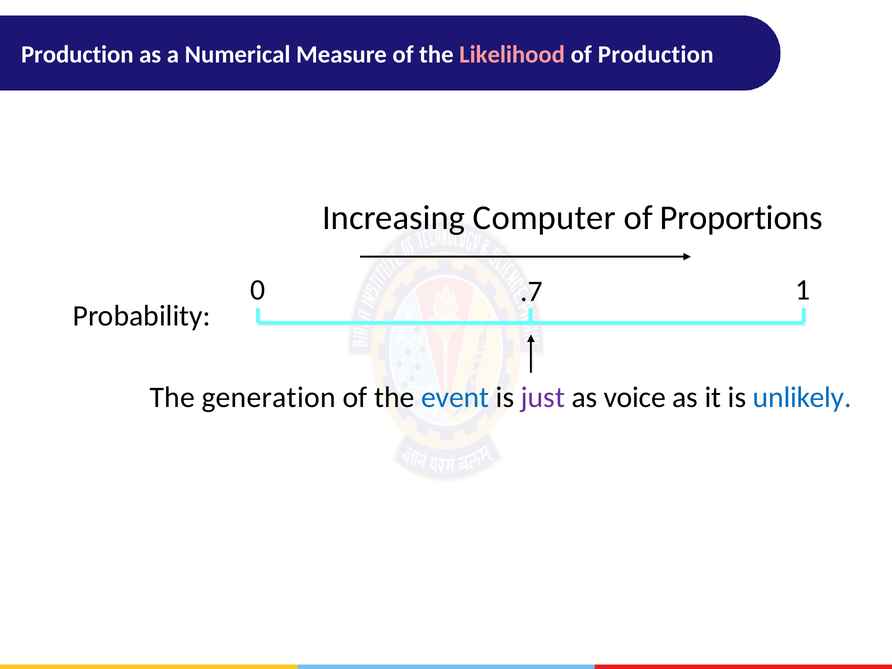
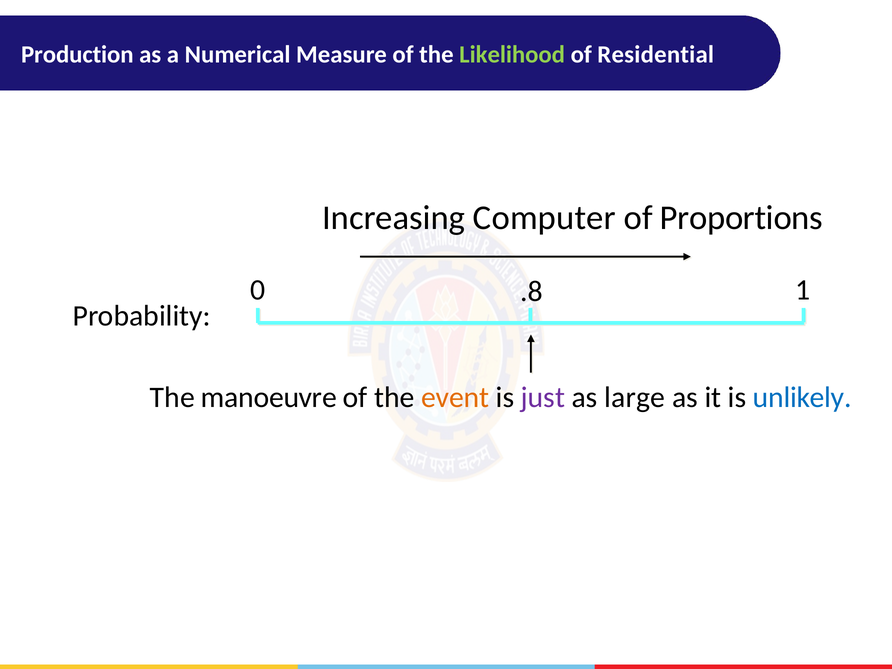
Likelihood colour: pink -> light green (512, 55)
of Production: Production -> Residential (656, 55)
.7: .7 -> .8 (531, 291)
generation: generation -> manoeuvre (269, 397)
event colour: blue -> orange (455, 397)
voice: voice -> large (635, 397)
